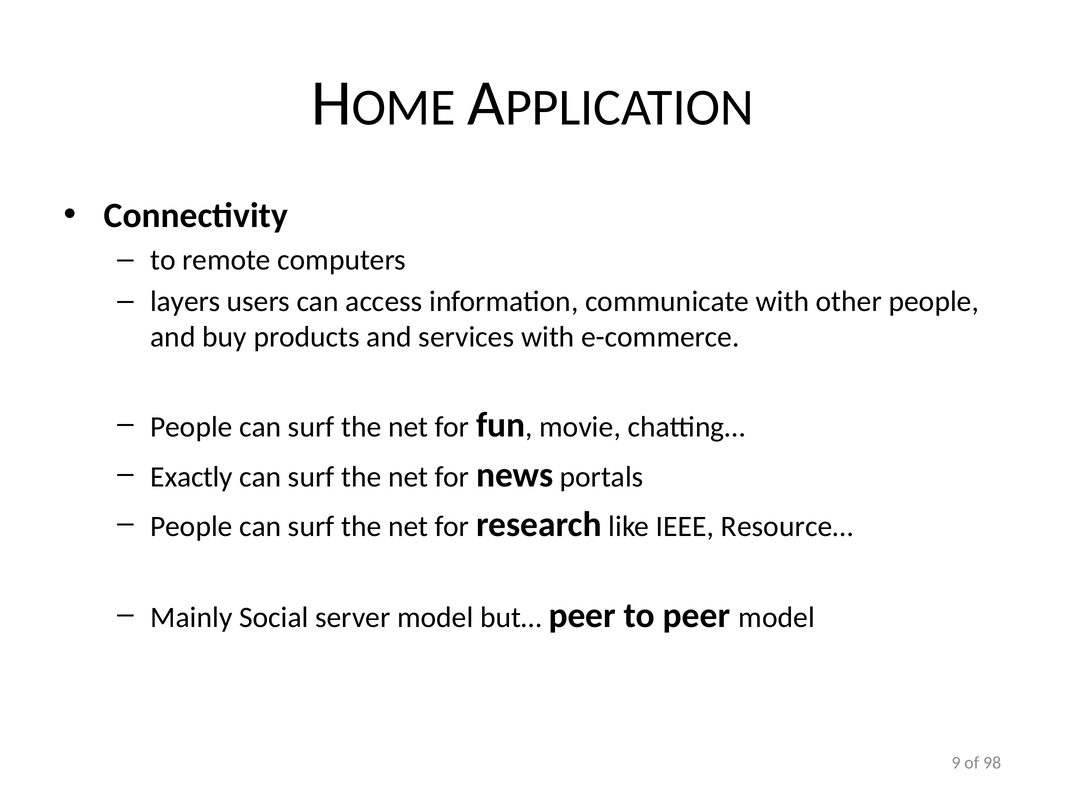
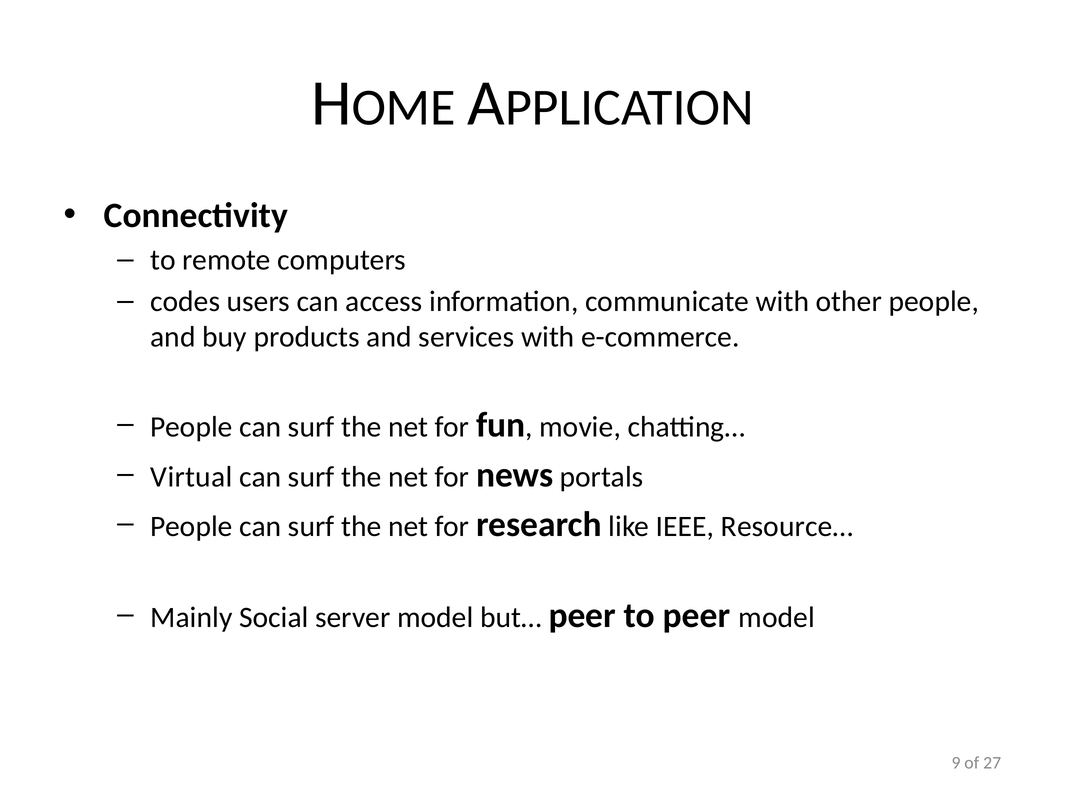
layers: layers -> codes (185, 301)
Exactly: Exactly -> Virtual (191, 477)
98: 98 -> 27 (992, 763)
